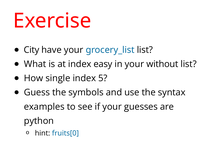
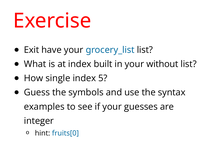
City: City -> Exit (32, 50)
easy: easy -> built (103, 64)
python: python -> integer (39, 121)
